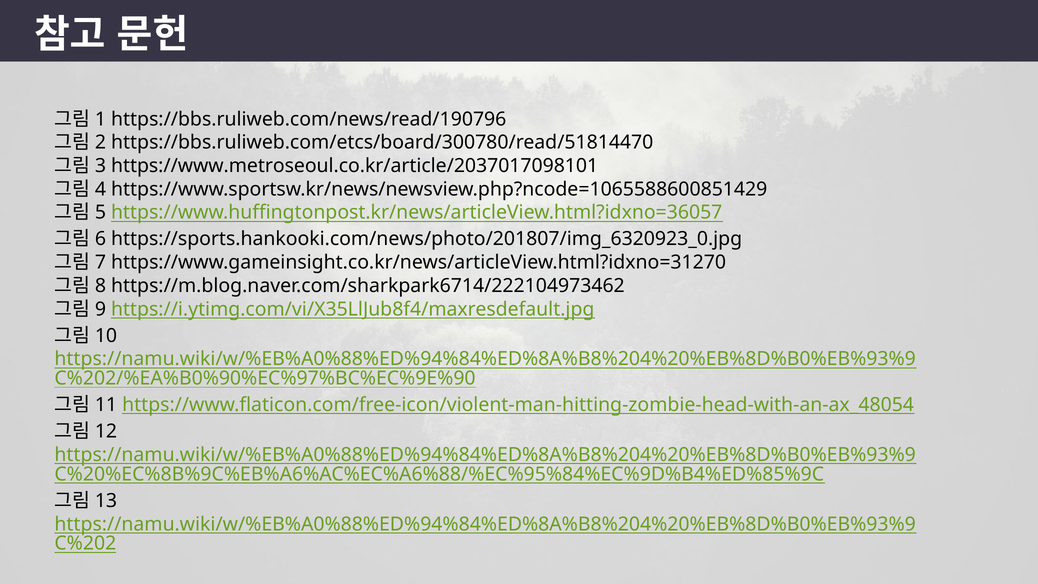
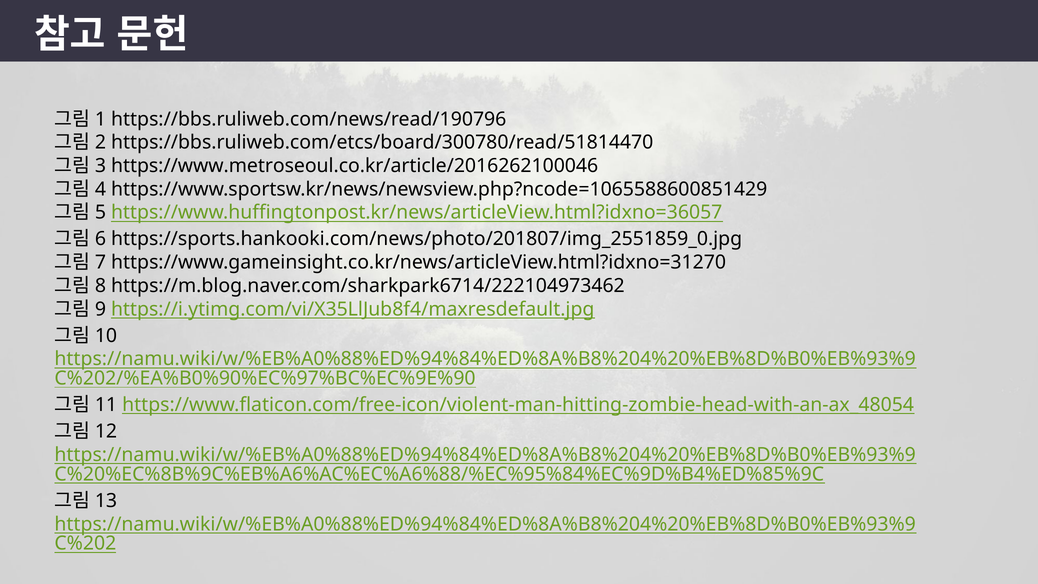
https://www.metroseoul.co.kr/article/2037017098101: https://www.metroseoul.co.kr/article/2037017098101 -> https://www.metroseoul.co.kr/article/2016262100046 (355, 166)
https://sports.hankooki.com/news/photo/201807/img_6320923_0.jpg: https://sports.hankooki.com/news/photo/201807/img_6320923_0.jpg -> https://sports.hankooki.com/news/photo/201807/img_2551859_0.jpg (427, 239)
